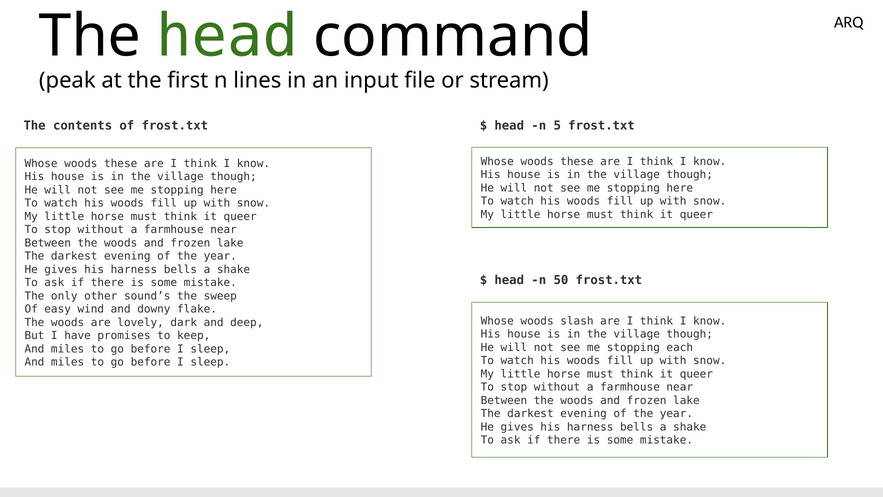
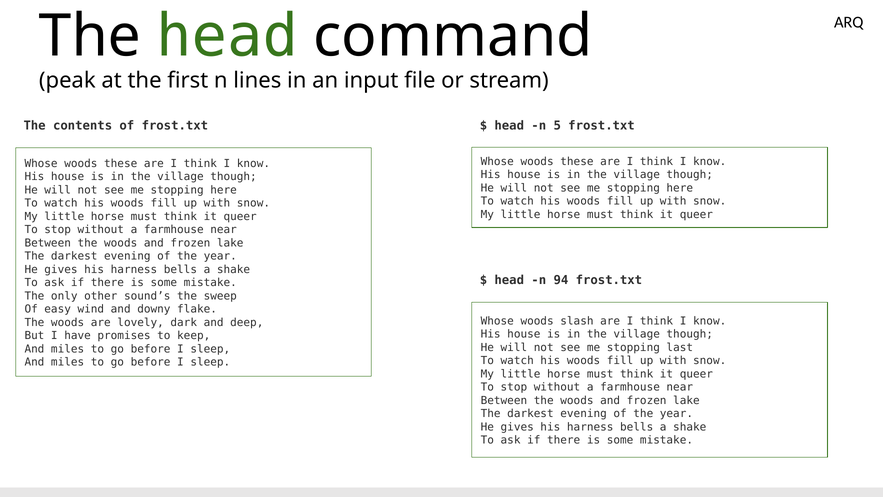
50: 50 -> 94 (561, 280)
each: each -> last (680, 347)
